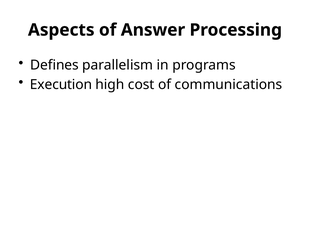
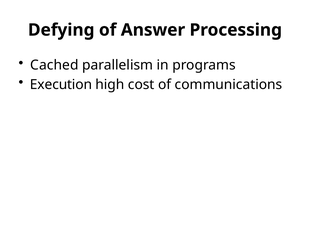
Aspects: Aspects -> Defying (61, 30)
Defines: Defines -> Cached (54, 65)
